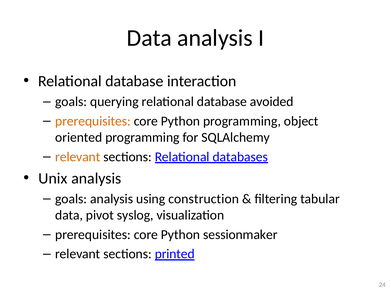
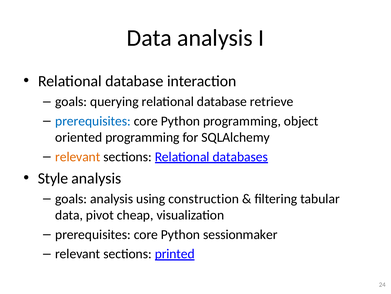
avoided: avoided -> retrieve (272, 101)
prerequisites colour: orange -> blue (93, 121)
Unix: Unix -> Style (53, 178)
syslog: syslog -> cheap (135, 215)
